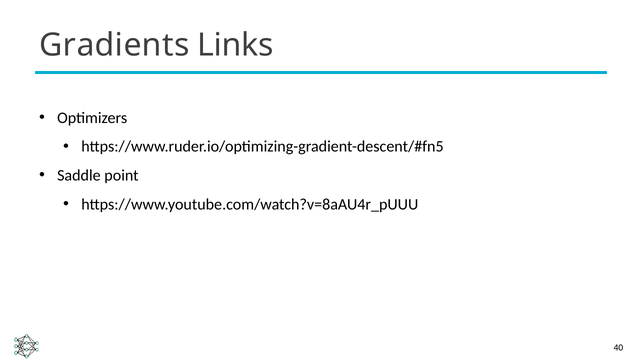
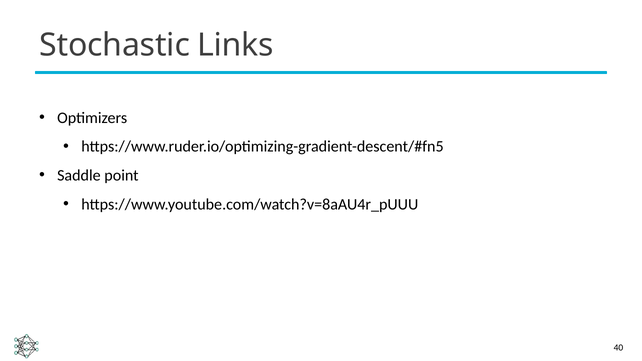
Gradients: Gradients -> Stochastic (115, 45)
